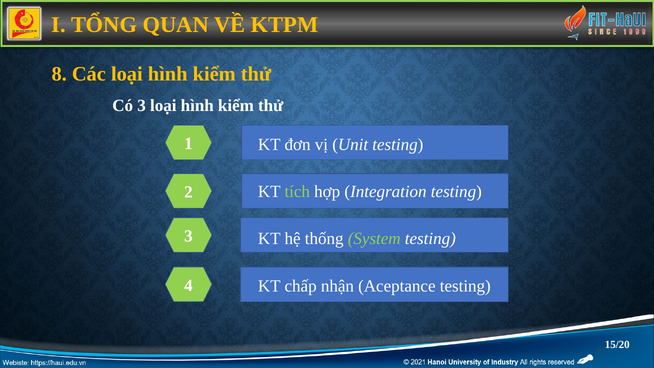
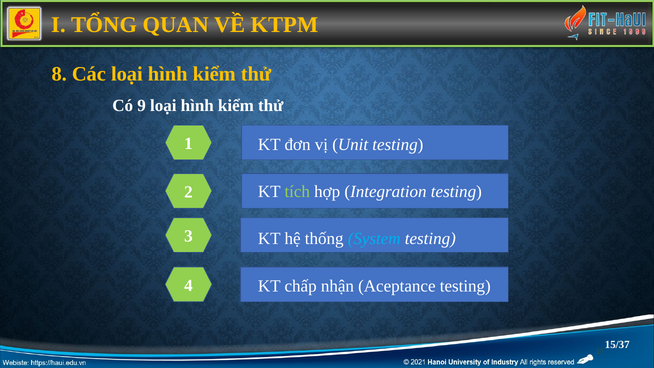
Có 3: 3 -> 9 (142, 106)
System colour: light green -> light blue (374, 239)
15/20: 15/20 -> 15/37 (617, 345)
